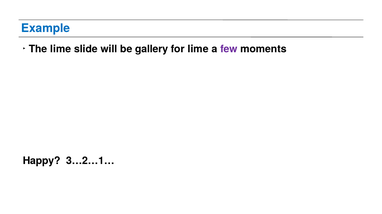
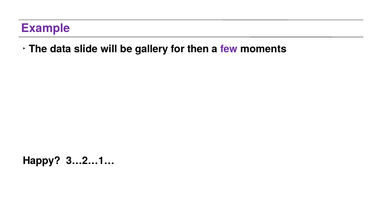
Example colour: blue -> purple (46, 28)
The lime: lime -> data (61, 49)
for lime: lime -> then (198, 49)
